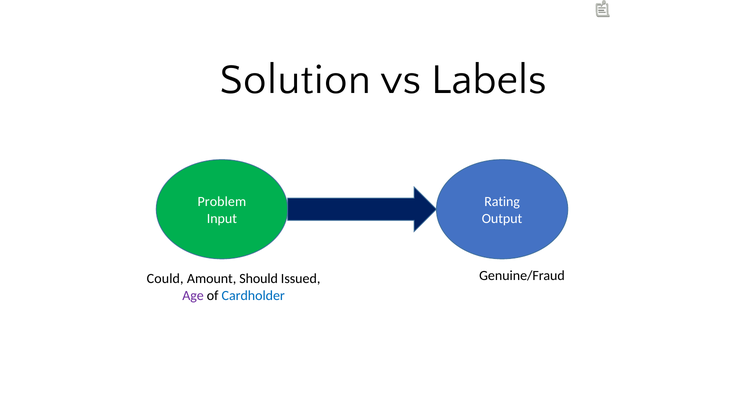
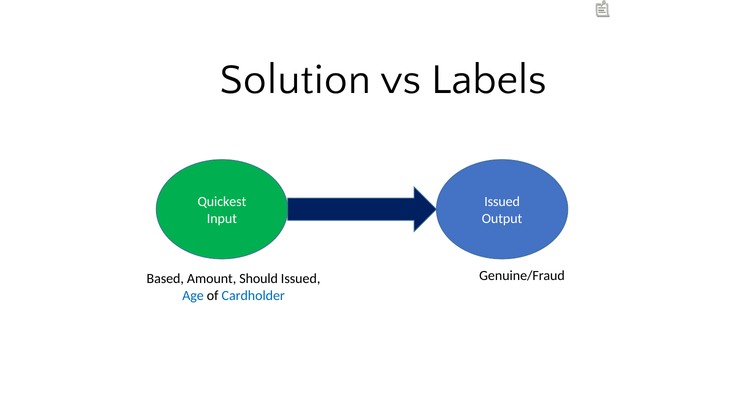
Problem: Problem -> Quickest (222, 202)
Rating: Rating -> Issued (502, 202)
Could: Could -> Based (165, 279)
Age colour: purple -> blue (193, 296)
